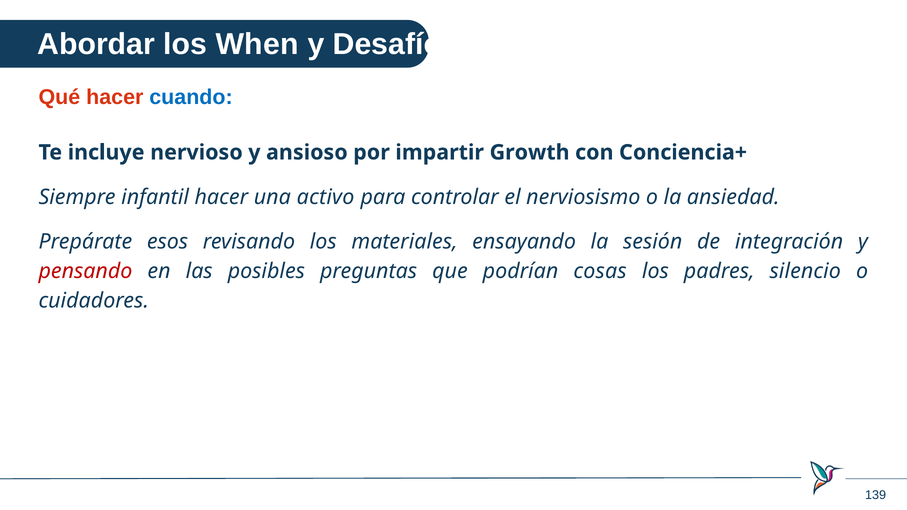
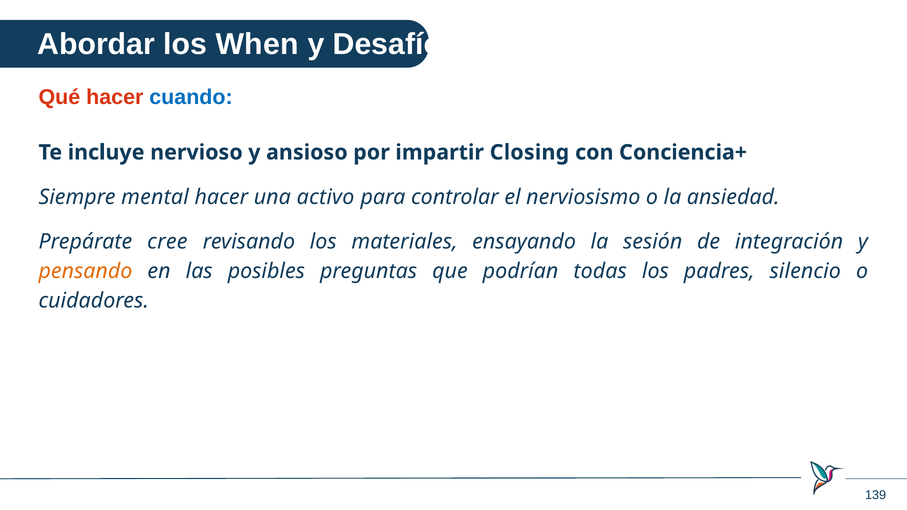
Growth: Growth -> Closing (529, 152)
infantil: infantil -> mental (155, 197)
esos: esos -> cree (167, 242)
pensando colour: red -> orange (85, 271)
cosas: cosas -> todas (600, 271)
